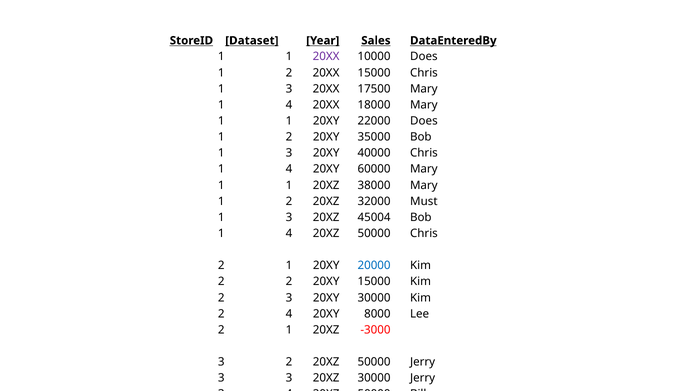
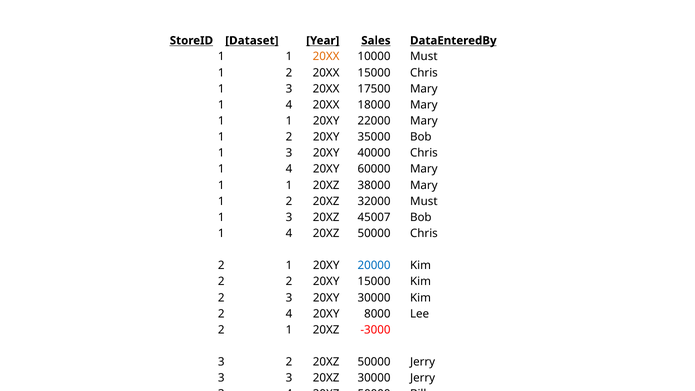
20XX colour: purple -> orange (326, 57)
10000 Does: Does -> Must (424, 57)
22000 Does: Does -> Mary (424, 121)
45004: 45004 -> 45007 (374, 217)
